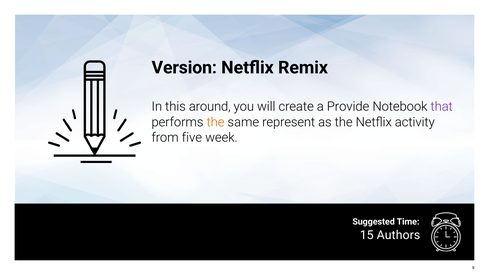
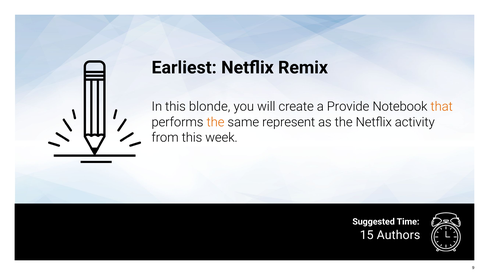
Version: Version -> Earliest (184, 68)
around: around -> blonde (210, 107)
that colour: purple -> orange (442, 107)
from five: five -> this (192, 138)
